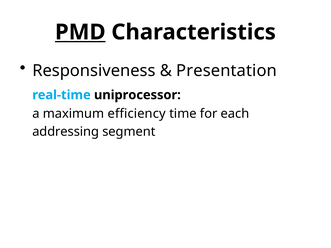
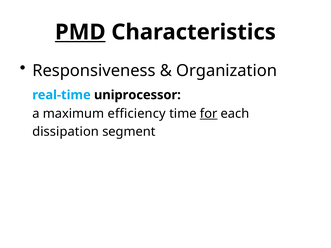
Presentation: Presentation -> Organization (227, 71)
for underline: none -> present (209, 114)
addressing: addressing -> dissipation (66, 132)
